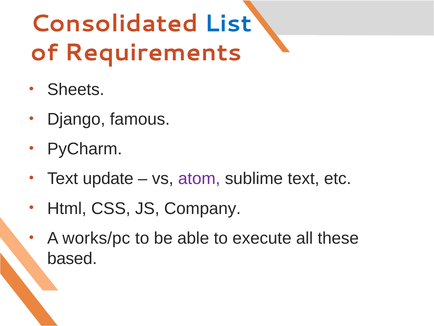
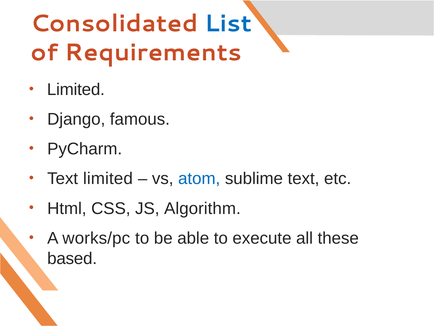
Sheets: Sheets -> Limited (76, 89)
Text update: update -> limited (108, 178)
atom colour: purple -> blue (199, 178)
Company: Company -> Algorithm (202, 208)
